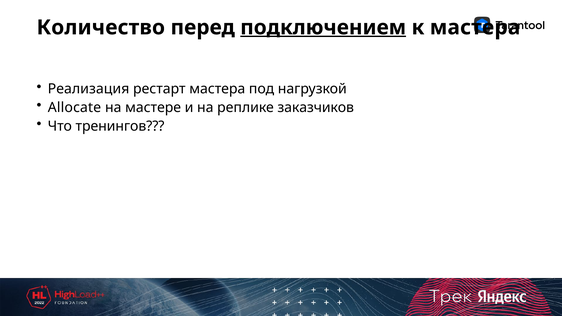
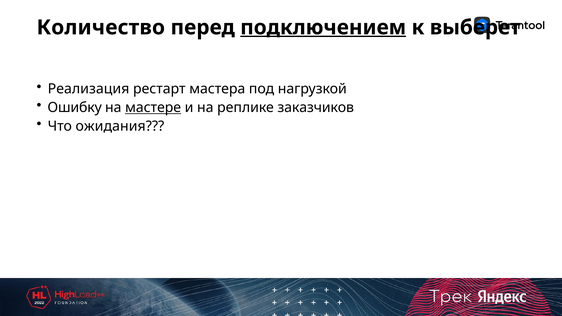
к мастера: мастера -> выберет (475, 27)
Allocate: Allocate -> Ошибку (75, 108)
мастере underline: none -> present (153, 108)
тренингов: тренингов -> ожидания (120, 126)
